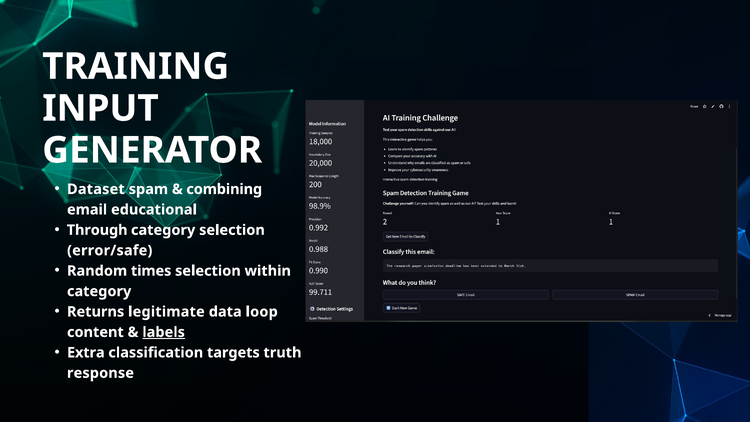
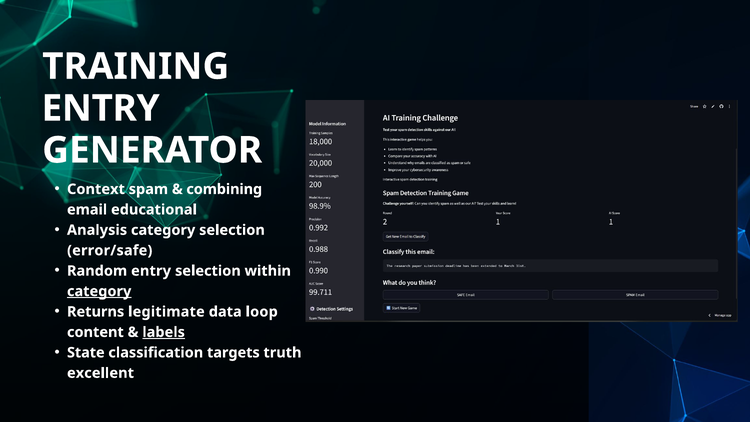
INPUT: INPUT -> ENTRY (101, 108)
Dataset: Dataset -> Context (96, 189)
Through: Through -> Analysis (97, 230)
Random times: times -> entry (151, 271)
category underline: none -> present (99, 291)
Extra: Extra -> State (86, 352)
response: response -> excellent (100, 373)
